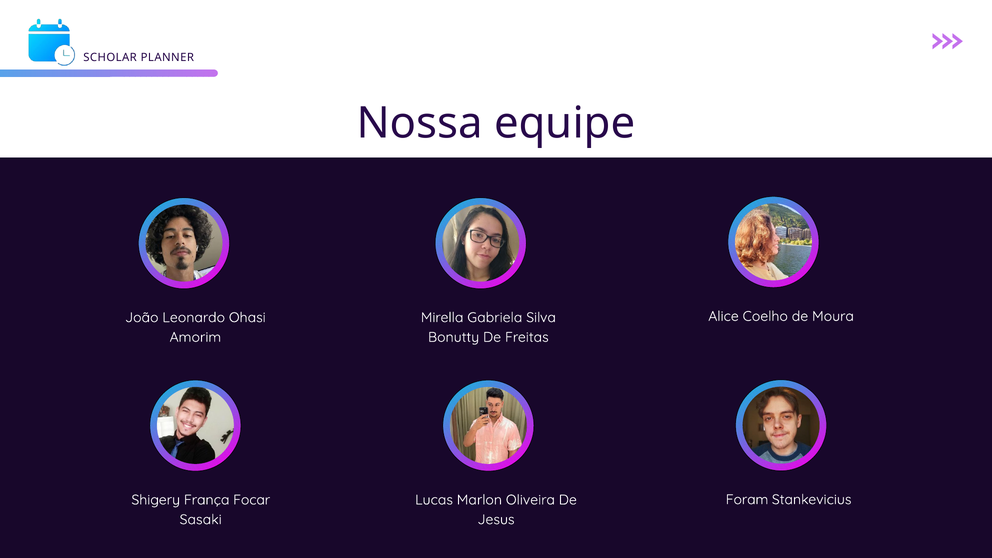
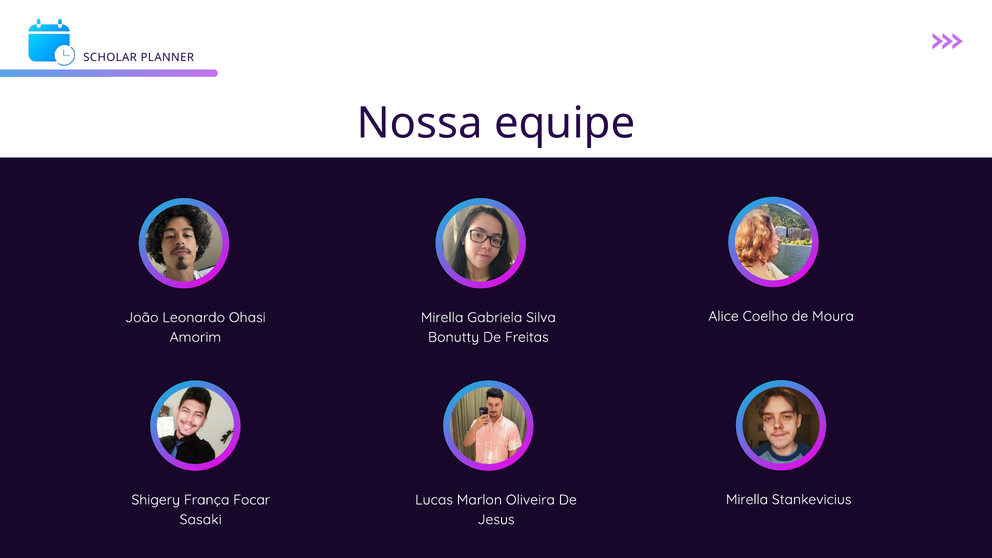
Foram: Foram -> Mirella (747, 500)
